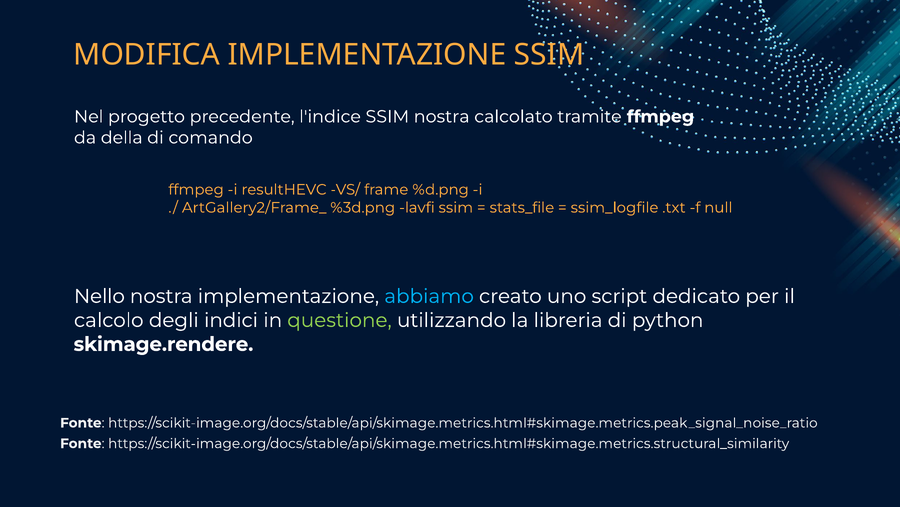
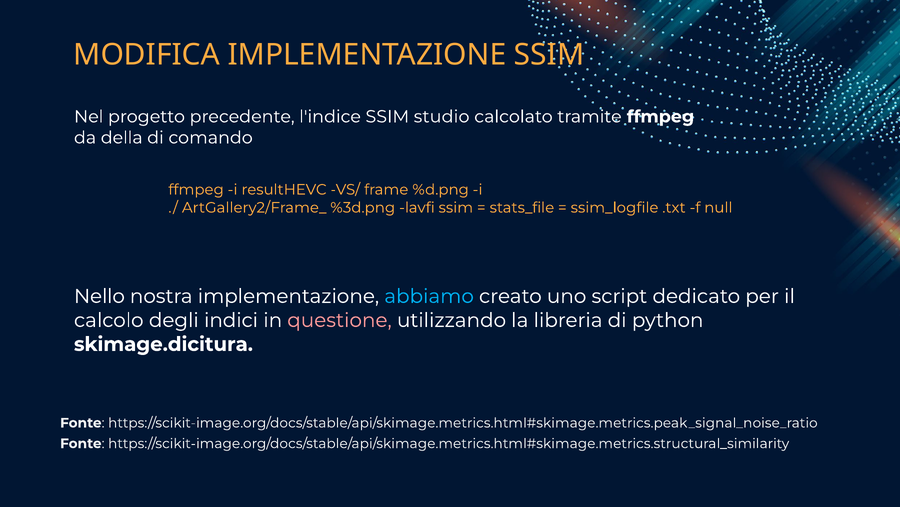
SSIM nostra: nostra -> studio (442, 116)
questione colour: light green -> pink (339, 320)
skimage.rendere: skimage.rendere -> skimage.dicitura (163, 344)
